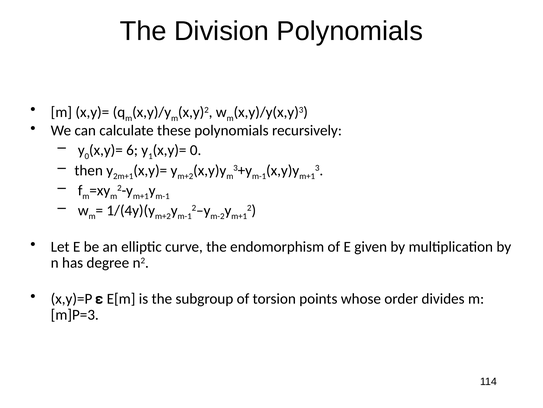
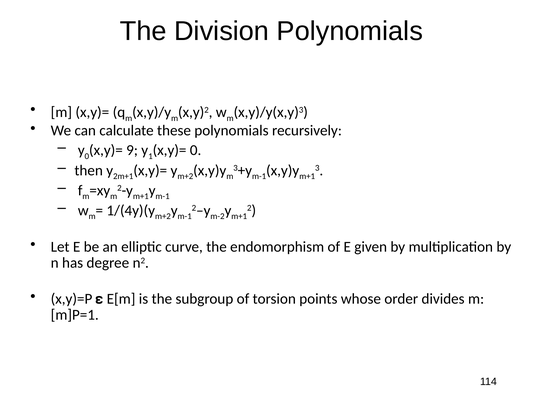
6: 6 -> 9 (132, 150)
m]P=3: m]P=3 -> m]P=1 (75, 314)
